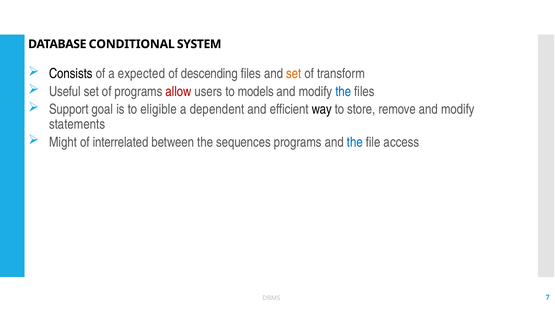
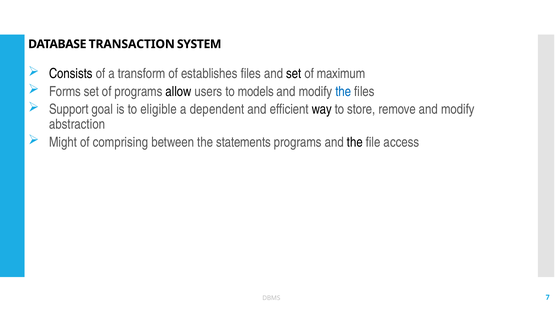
CONDITIONAL: CONDITIONAL -> TRANSACTION (132, 44)
expected: expected -> transform (142, 74)
descending: descending -> establishes (209, 74)
set colour: orange -> black (294, 74)
transform: transform -> maximum (341, 74)
Useful: Useful -> Forms (65, 92)
allow colour: red -> black (179, 92)
statements: statements -> abstraction (77, 124)
interrelated: interrelated -> comprising (121, 142)
sequences: sequences -> statements (244, 142)
the colour: blue -> black (355, 142)
